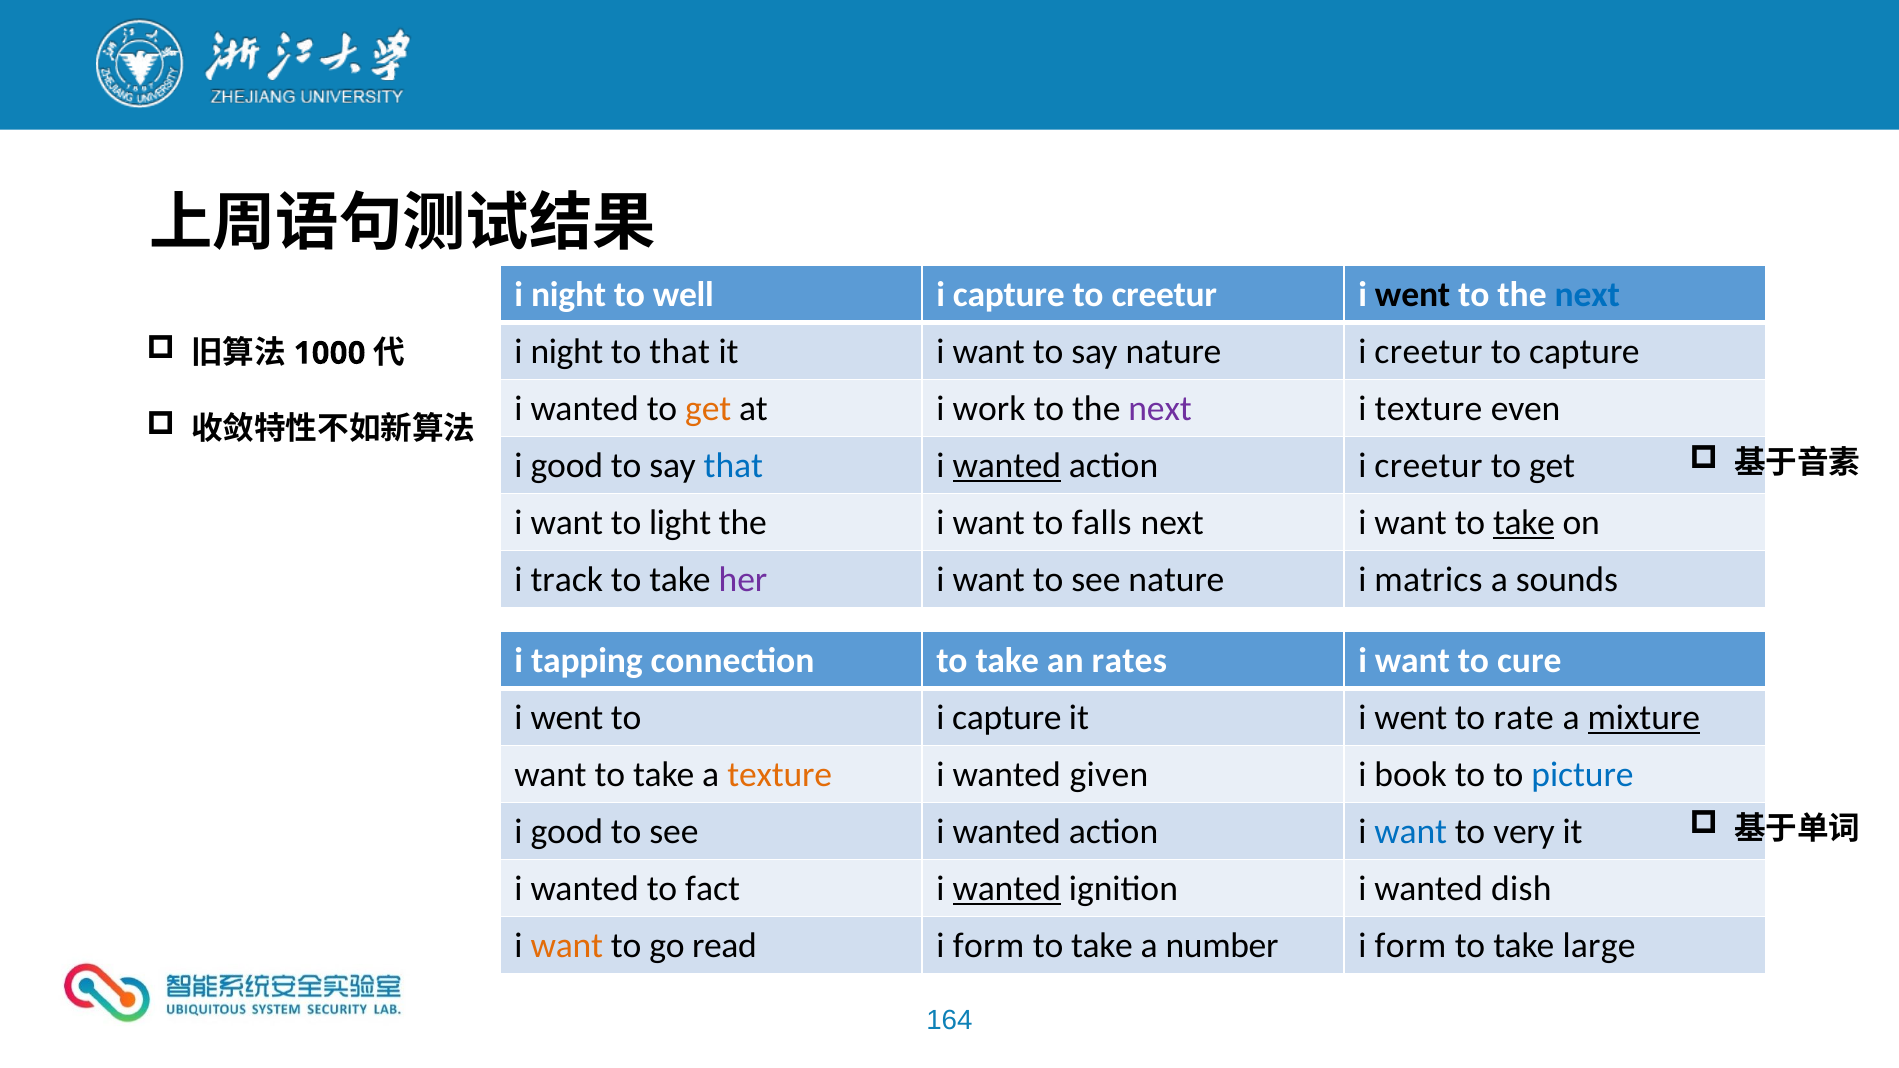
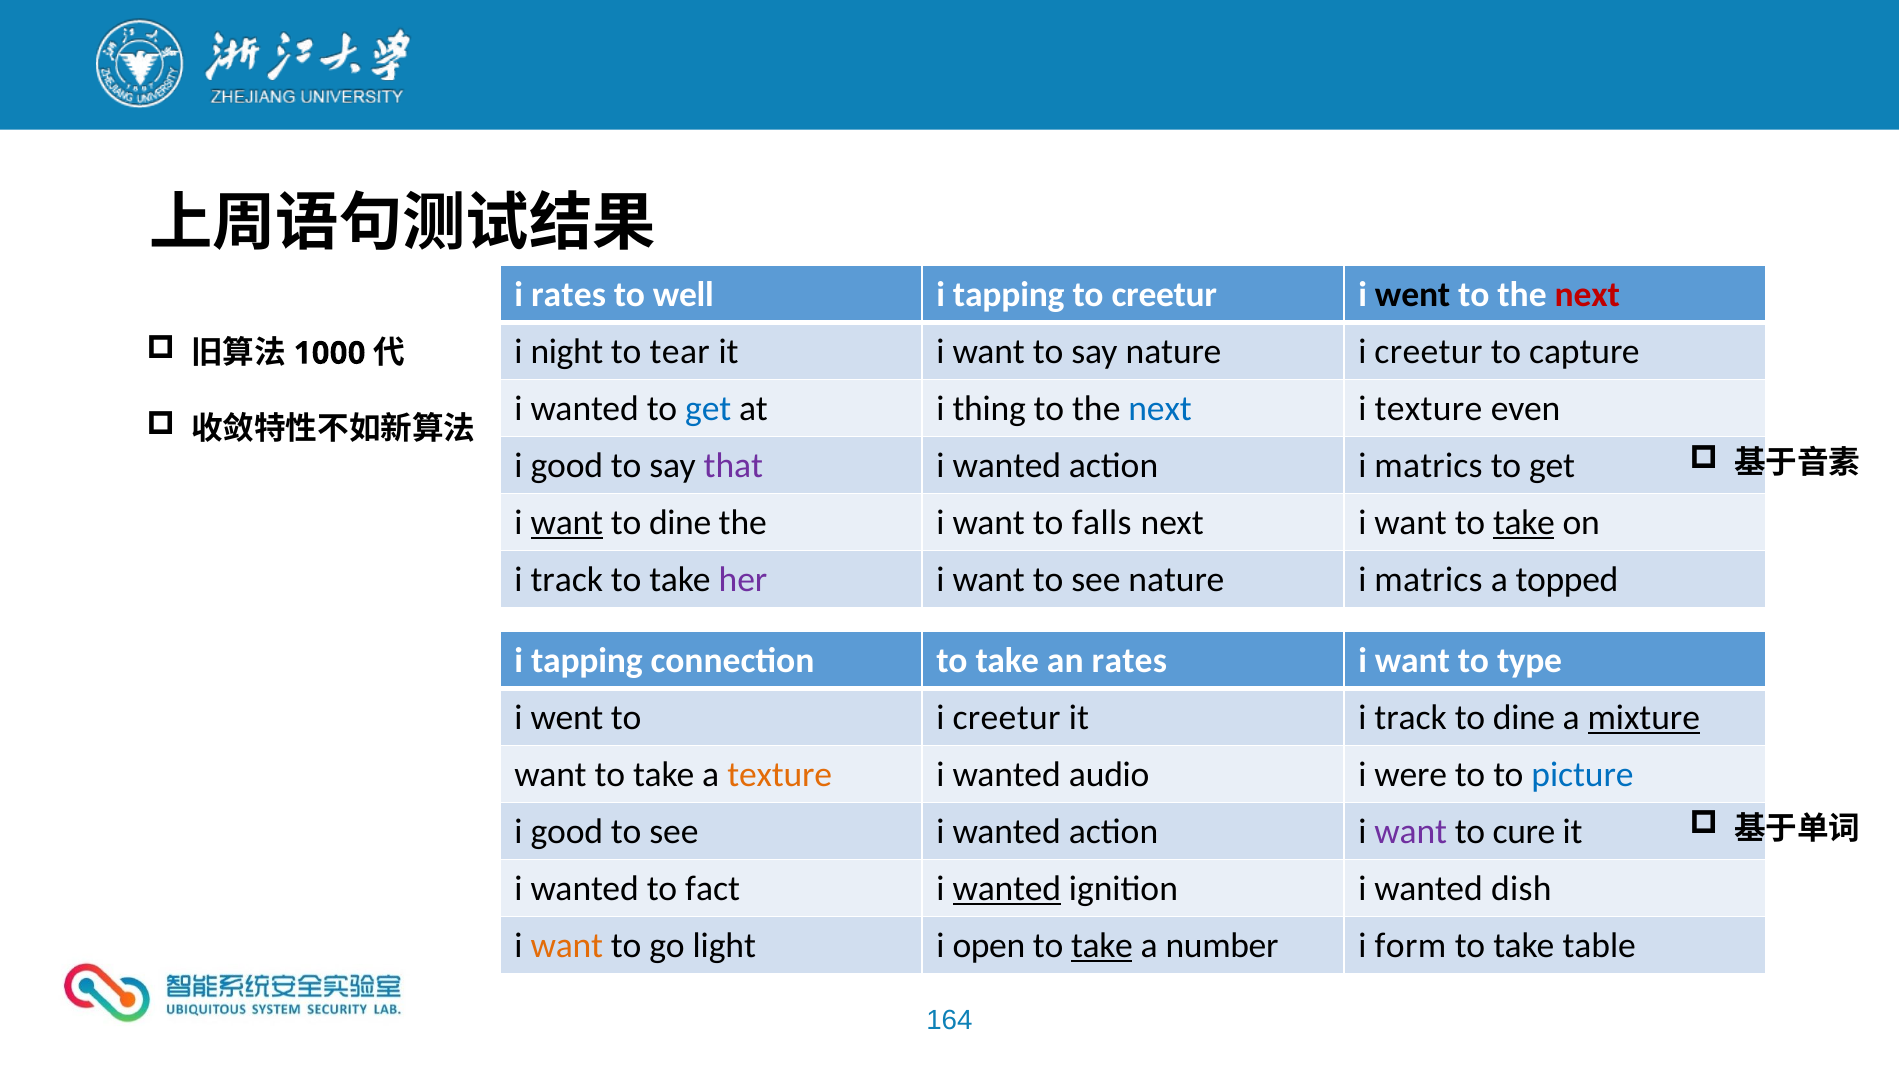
night: night -> rates (568, 295)
capture: capture -> tapping (1009, 295)
next colour: blue -> red (1587, 295)
to that: that -> tear (680, 352)
get colour: orange -> blue (708, 409)
work: work -> thing (989, 409)
next colour: purple -> blue (1160, 409)
that colour: blue -> purple (733, 466)
wanted underline: present -> none (1007, 466)
action i creetur: creetur -> matrics (1429, 466)
want underline: none -> present (567, 523)
light: light -> dine (680, 523)
sounds: sounds -> topped (1567, 580)
cure: cure -> type (1530, 661)
to i capture: capture -> creetur (1007, 718)
it i went: went -> track (1411, 718)
rate: rate -> dine (1524, 718)
given: given -> audio (1109, 775)
book: book -> were (1411, 775)
want colour: blue -> purple (1411, 832)
very: very -> cure (1524, 832)
read: read -> light (724, 946)
form: form -> open (989, 946)
take underline: none -> present (1102, 946)
large: large -> table (1599, 946)
